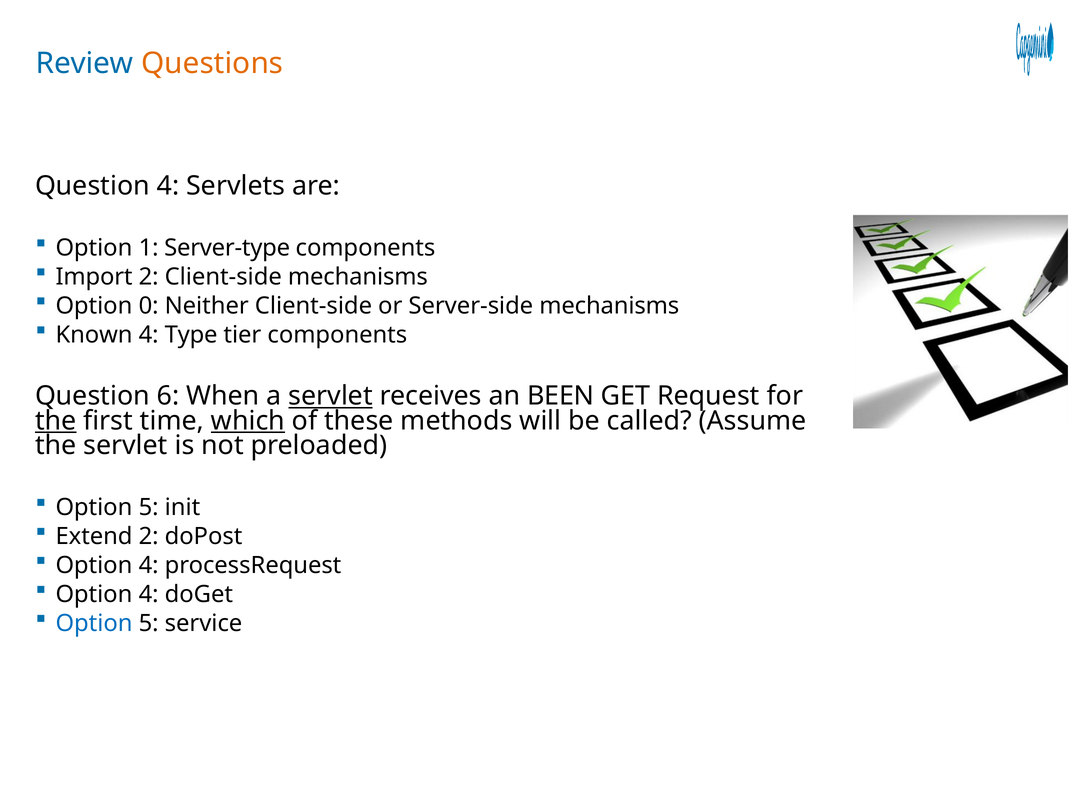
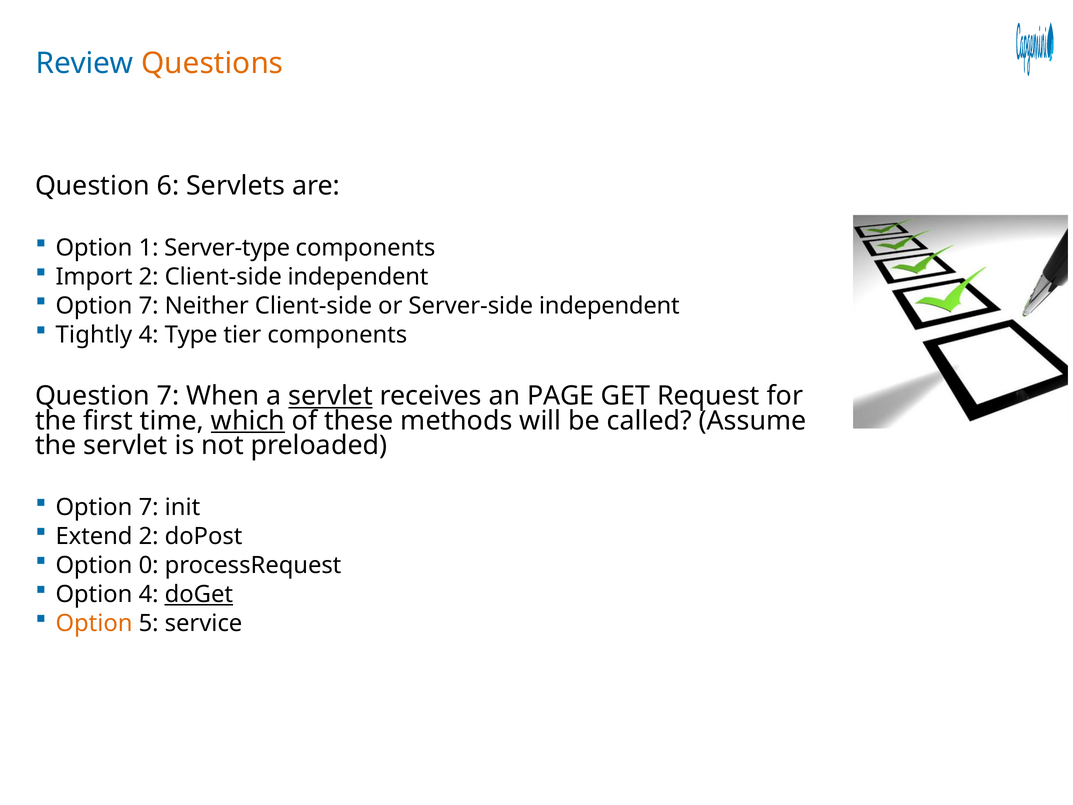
Question 4: 4 -> 6 (168, 186)
Client-side mechanisms: mechanisms -> independent (358, 277)
0: 0 -> 7 (149, 306)
Server-side mechanisms: mechanisms -> independent (609, 306)
Known: Known -> Tightly (94, 335)
Question 6: 6 -> 7 (168, 396)
BEEN: BEEN -> PAGE (561, 396)
the underline: present -> none (56, 421)
5: 5 -> 7 (149, 507)
4: 4 -> 0 (149, 565)
doGet underline: none -> present (199, 594)
Option colour: blue -> orange (94, 623)
